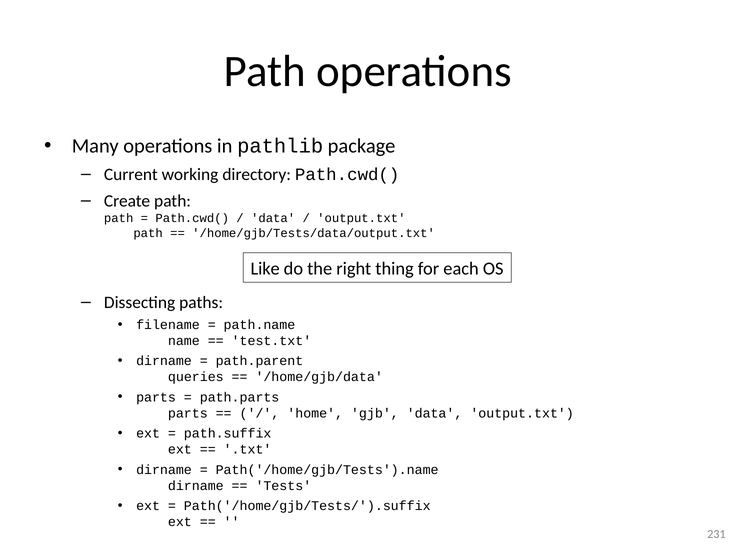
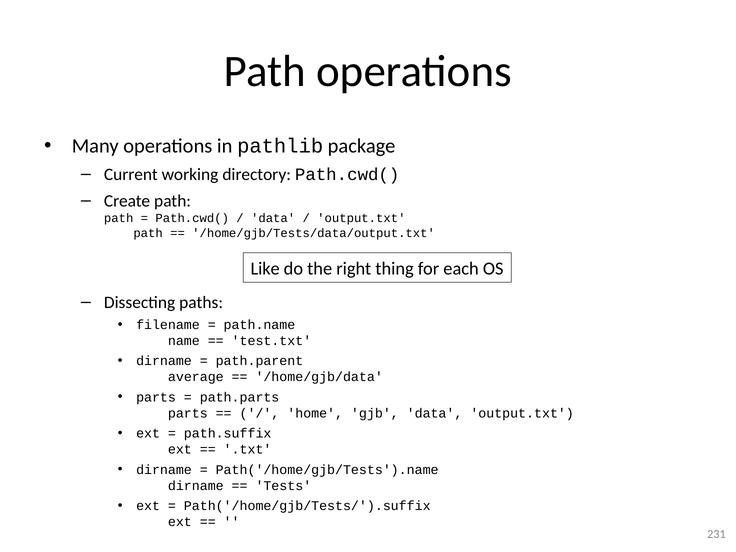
queries: queries -> average (196, 377)
